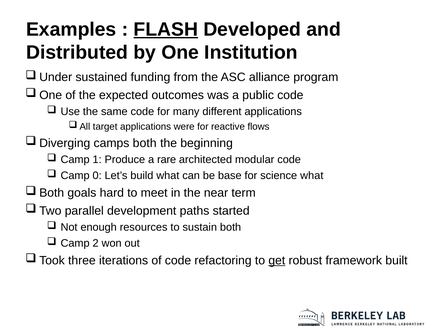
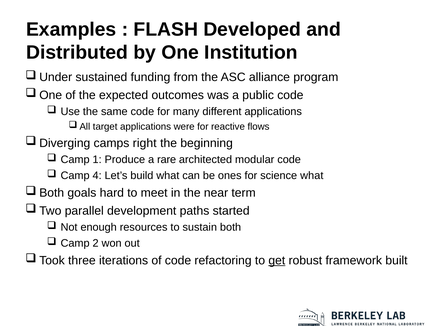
FLASH underline: present -> none (166, 29)
camps both: both -> right (145, 143)
0: 0 -> 4 (97, 176)
base: base -> ones (230, 176)
